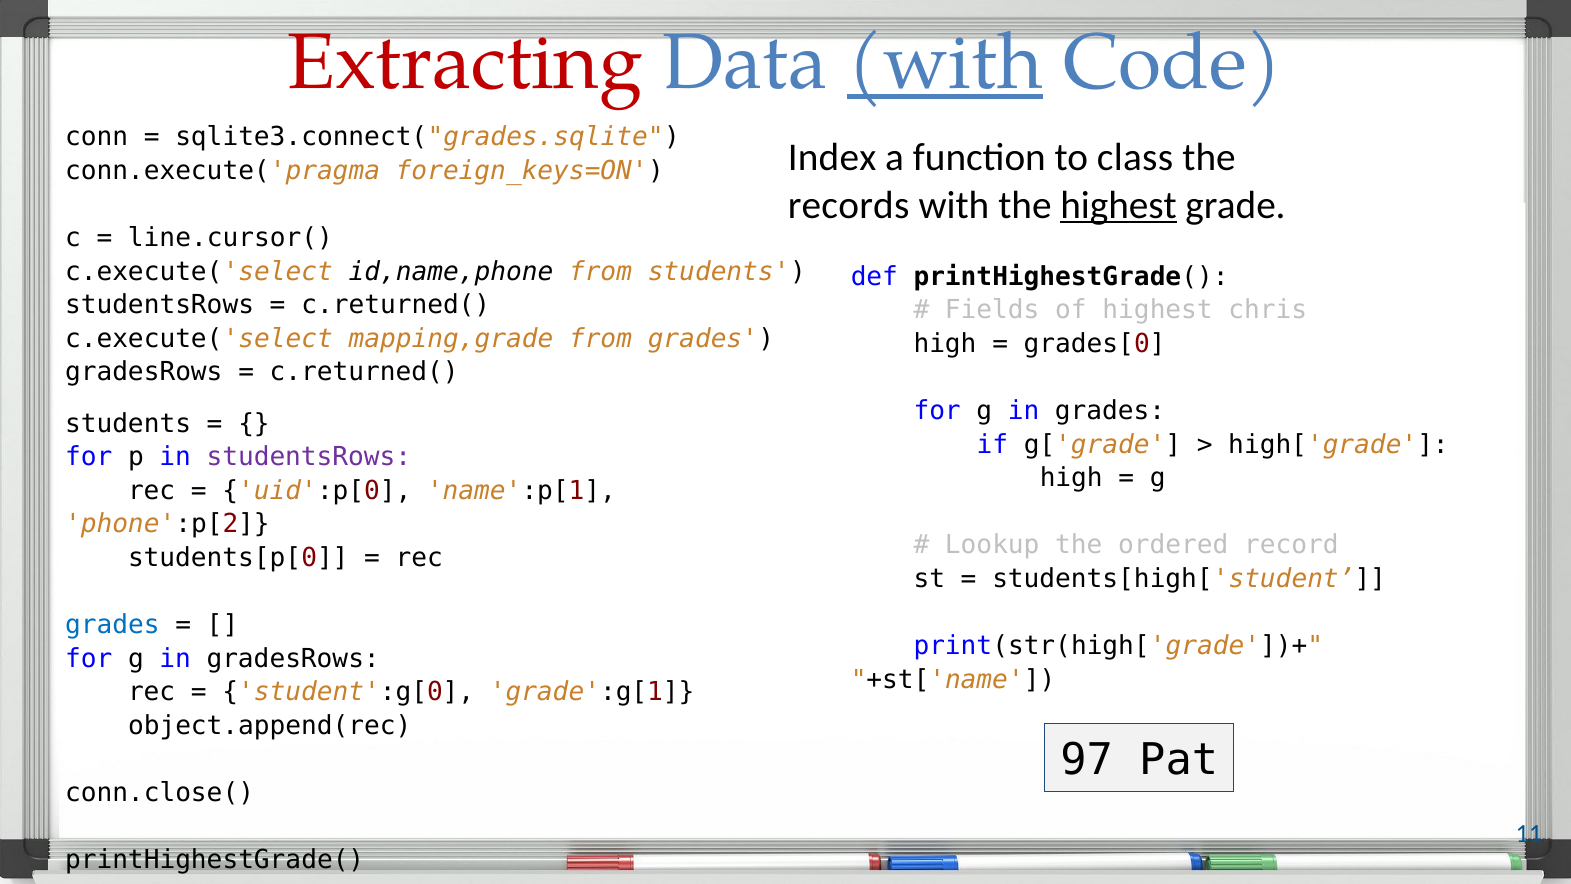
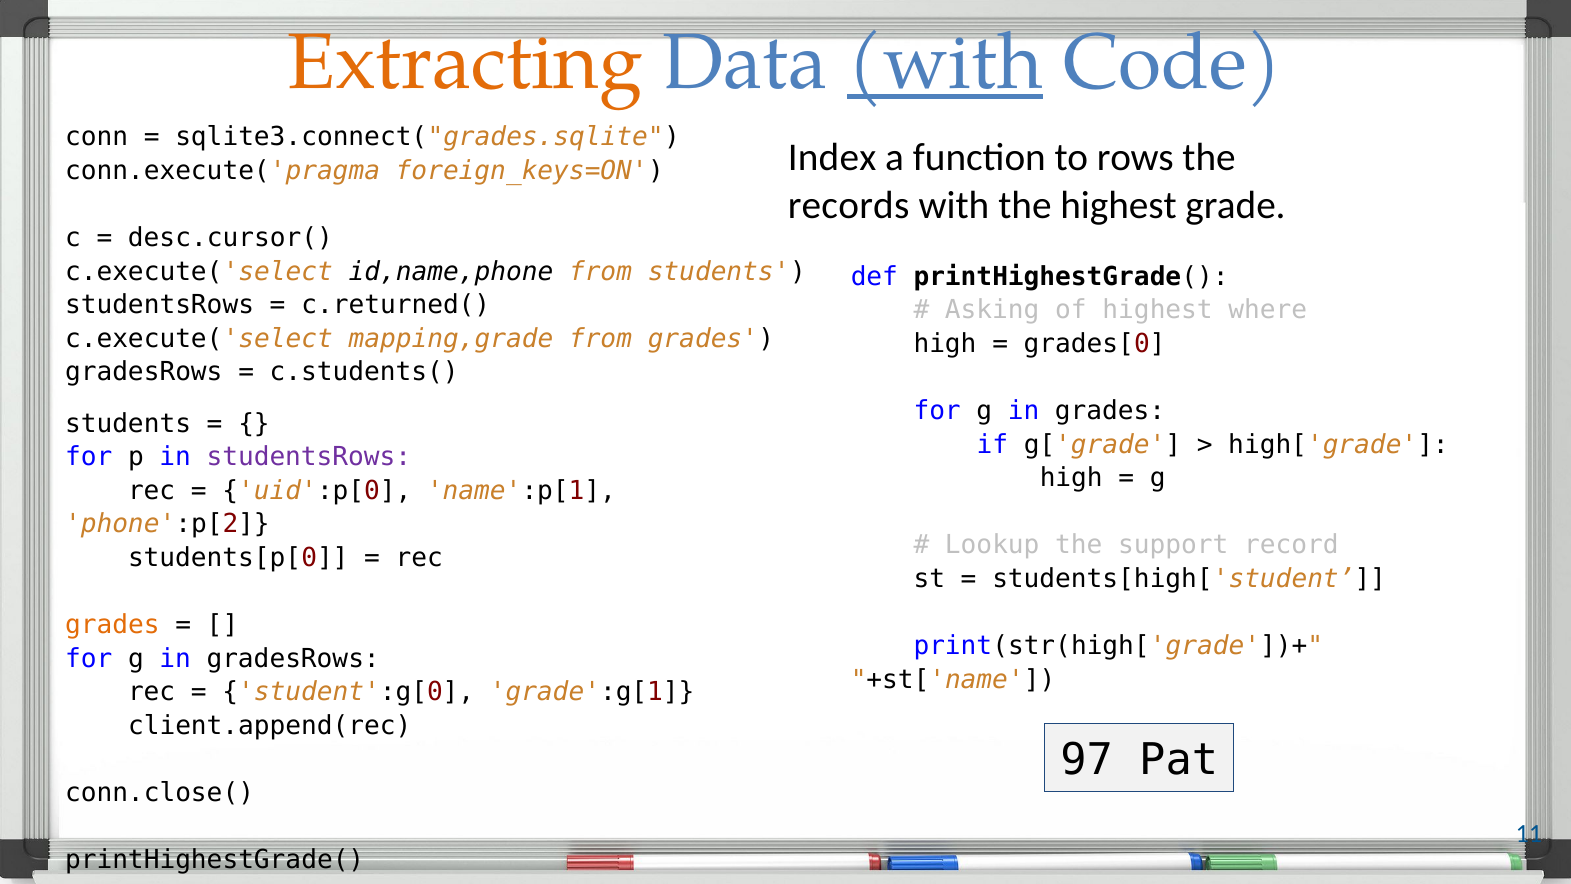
Extracting colour: red -> orange (465, 63)
class: class -> rows (1135, 158)
highest underline: present -> none (1119, 205)
line.cursor(: line.cursor( -> desc.cursor( (230, 238)
Fields: Fields -> Asking (992, 310)
chris: chris -> where (1268, 310)
c.returned(: c.returned( -> c.students( (364, 372)
ordered: ordered -> support (1173, 545)
grades colour: blue -> orange (112, 625)
object.append(rec: object.append(rec -> client.append(rec (270, 726)
